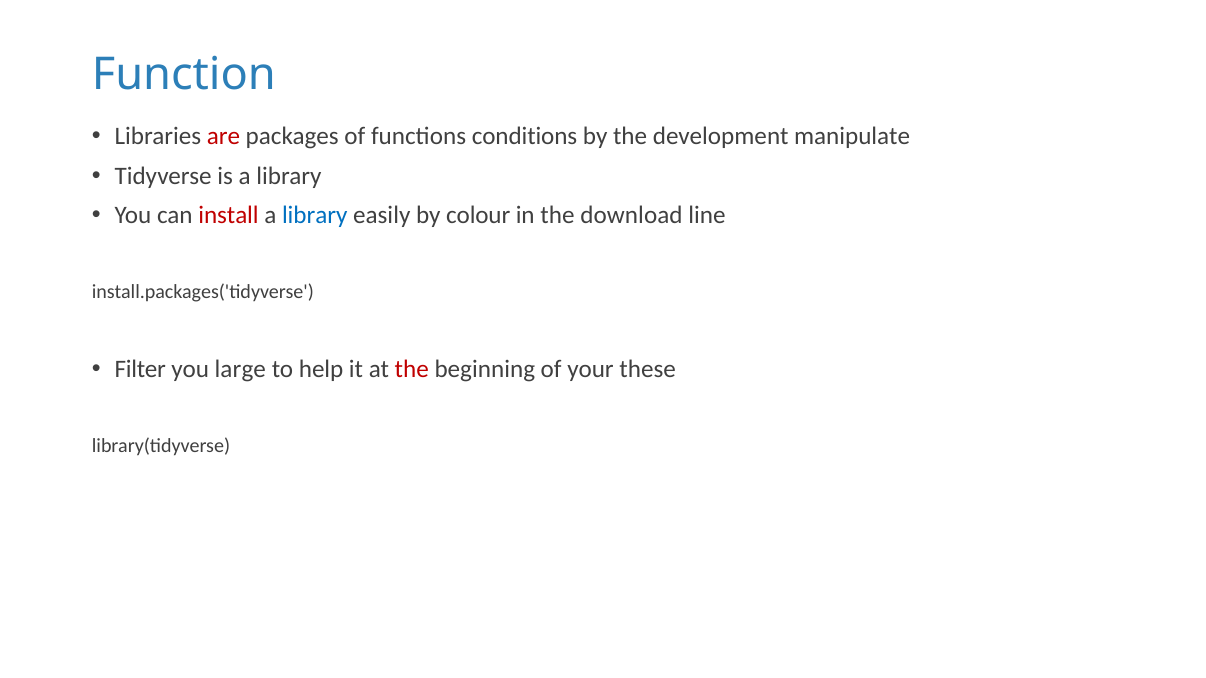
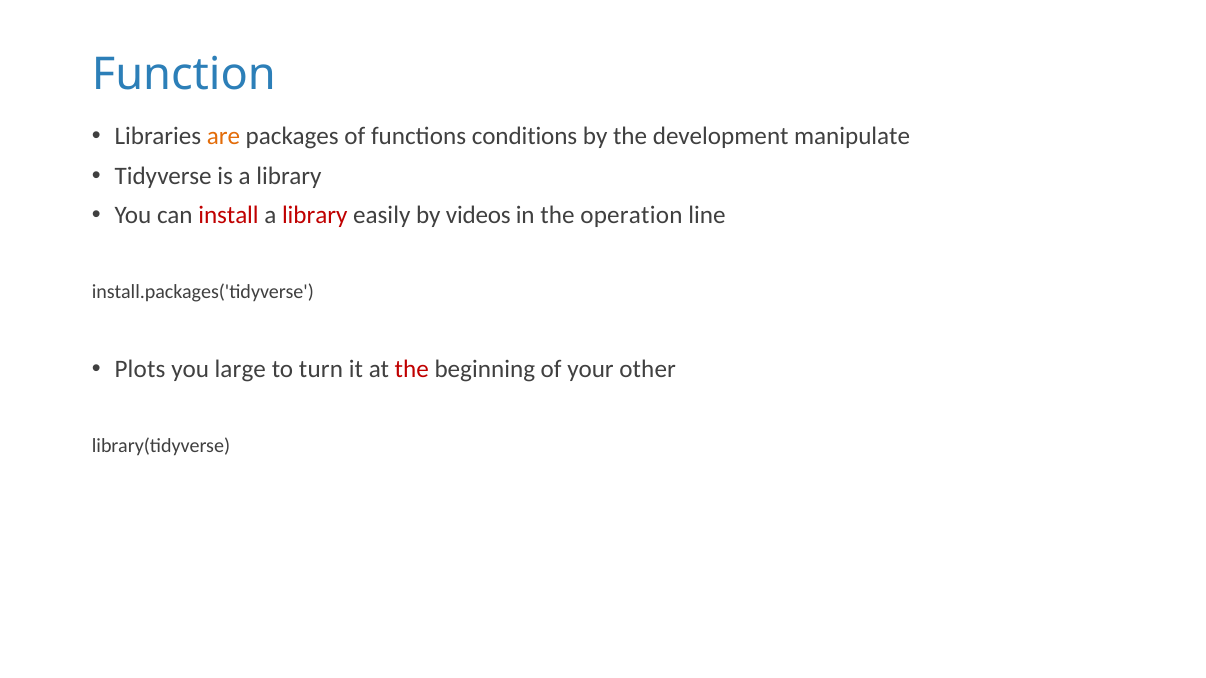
are colour: red -> orange (223, 136)
library colour: blue -> red (315, 216)
colour: colour -> videos (478, 216)
download: download -> operation (631, 216)
Filter: Filter -> Plots (140, 369)
help: help -> turn (321, 369)
these: these -> other (648, 369)
